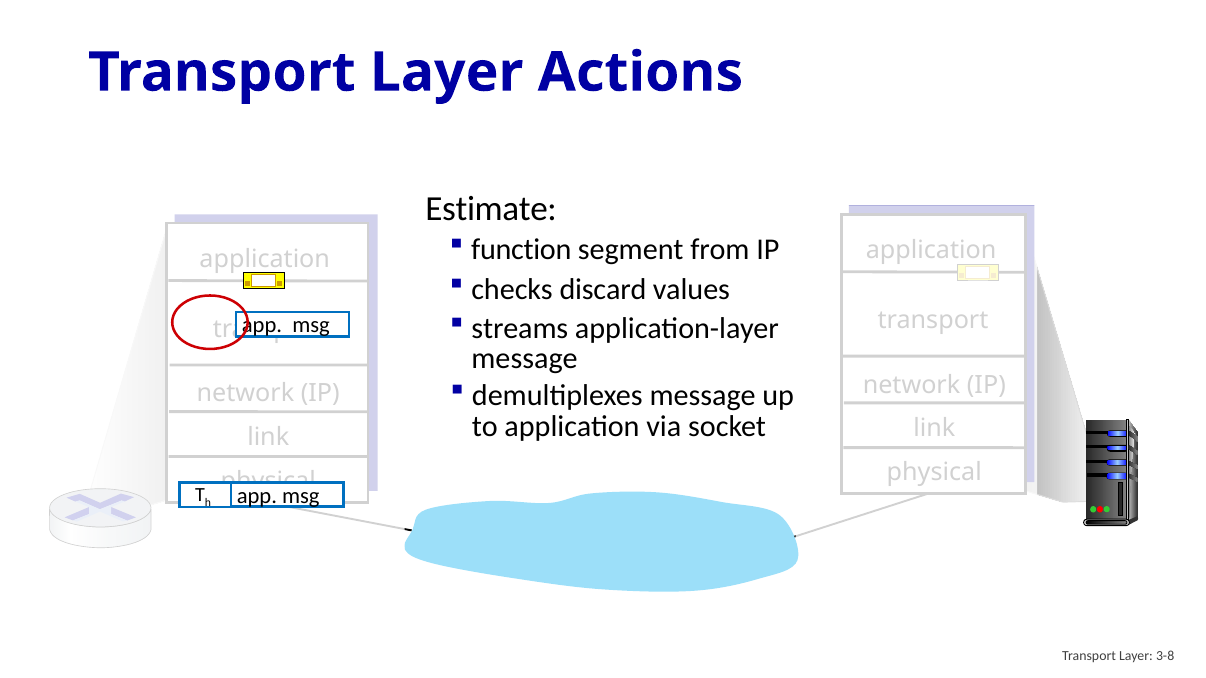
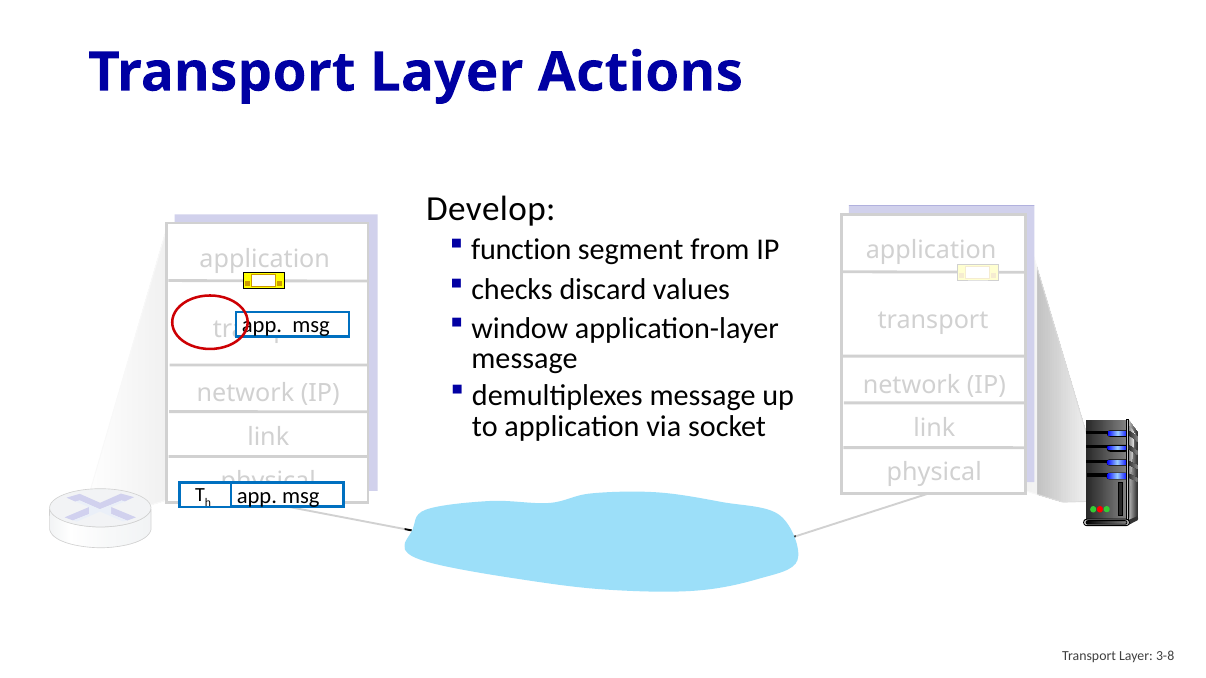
Estimate: Estimate -> Develop (491, 209)
streams: streams -> window (520, 328)
